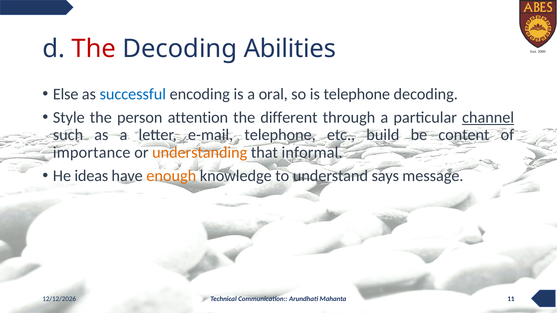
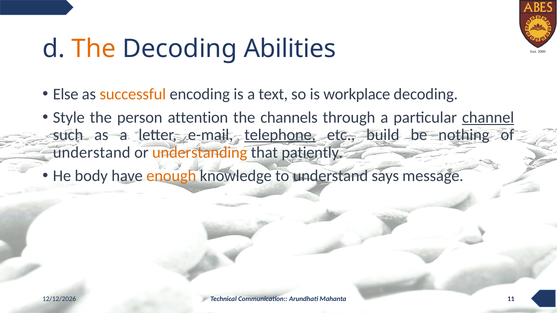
The colour: red -> orange (94, 49)
successful colour: blue -> orange (133, 94)
oral: oral -> text (273, 94)
is telephone: telephone -> workplace (357, 94)
different: different -> channels (289, 118)
telephone underline: none -> present (280, 135)
content: content -> nothing (464, 135)
importance: importance -> understand (92, 153)
informal: informal -> patiently (312, 153)
ideas: ideas -> body (91, 176)
